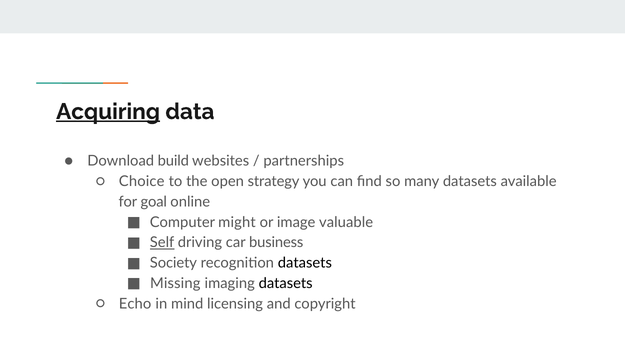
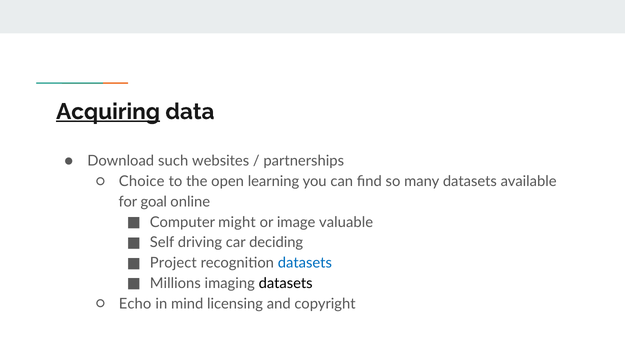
build: build -> such (173, 161)
strategy: strategy -> learning (274, 181)
Self underline: present -> none (162, 242)
business: business -> deciding (276, 242)
Society: Society -> Project (173, 263)
datasets colour: black -> blue (305, 263)
Missing: Missing -> Millions (175, 283)
